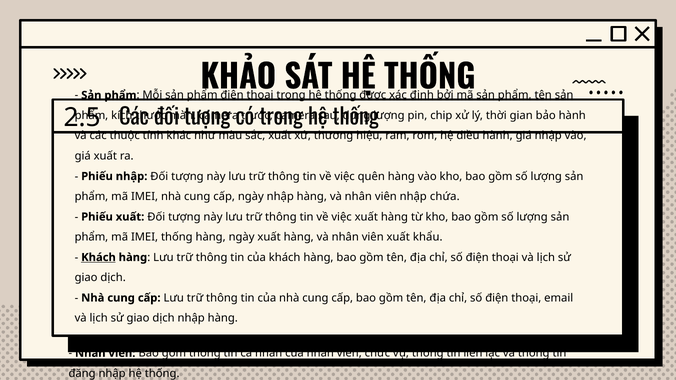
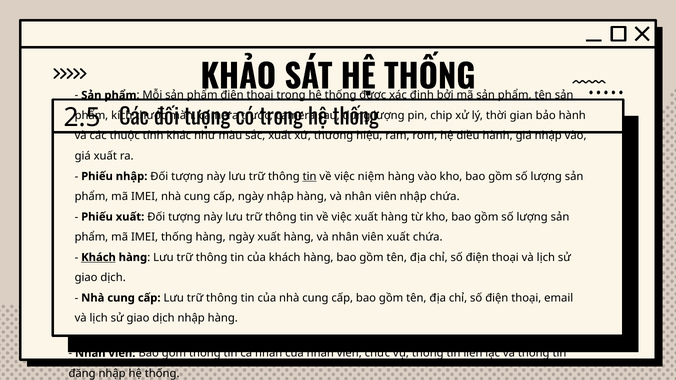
tin underline: none -> present (310, 176)
quên: quên -> niệm (371, 176)
xuất khẩu: khẩu -> chứa (428, 237)
